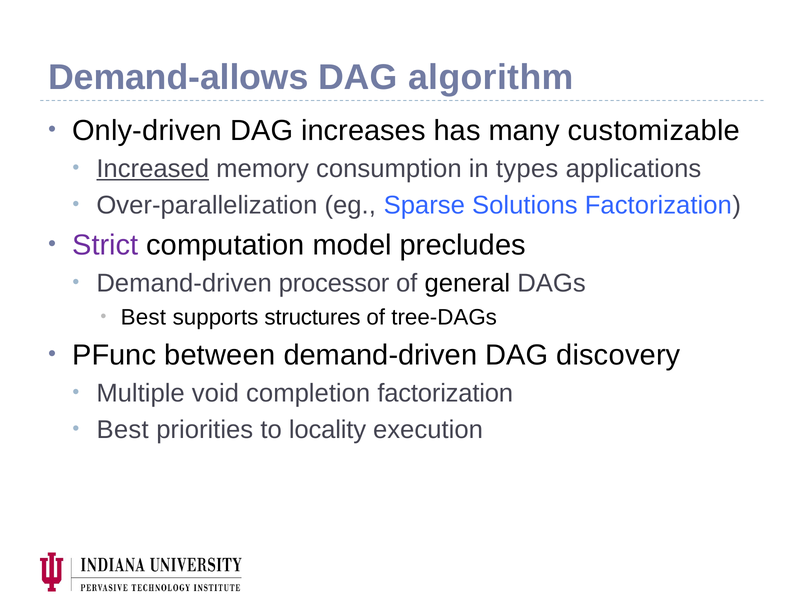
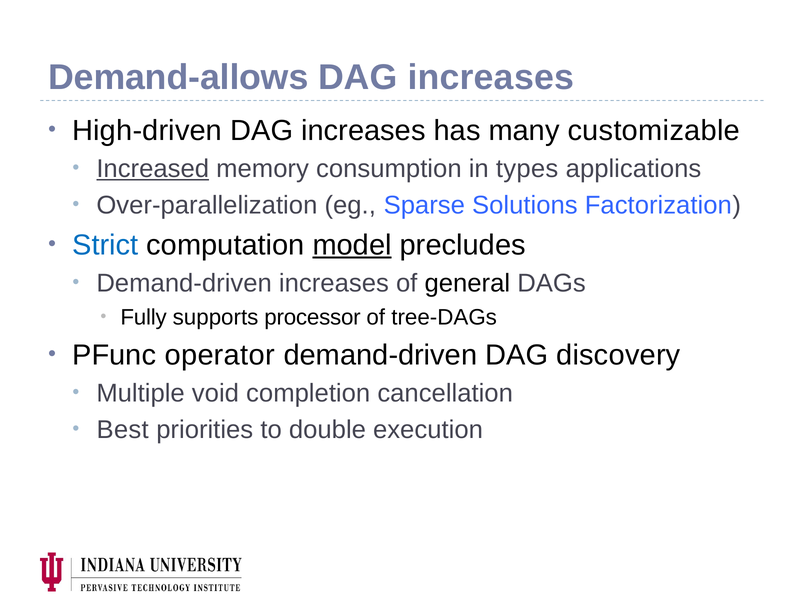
algorithm: algorithm -> increases (491, 78)
Only-driven: Only-driven -> High-driven (147, 131)
Strict colour: purple -> blue (105, 245)
model underline: none -> present (352, 245)
Demand-driven processor: processor -> increases (334, 283)
Best: Best -> Fully (144, 317)
structures: structures -> processor (313, 317)
between: between -> operator (220, 355)
completion factorization: factorization -> cancellation (445, 393)
locality: locality -> double (327, 430)
